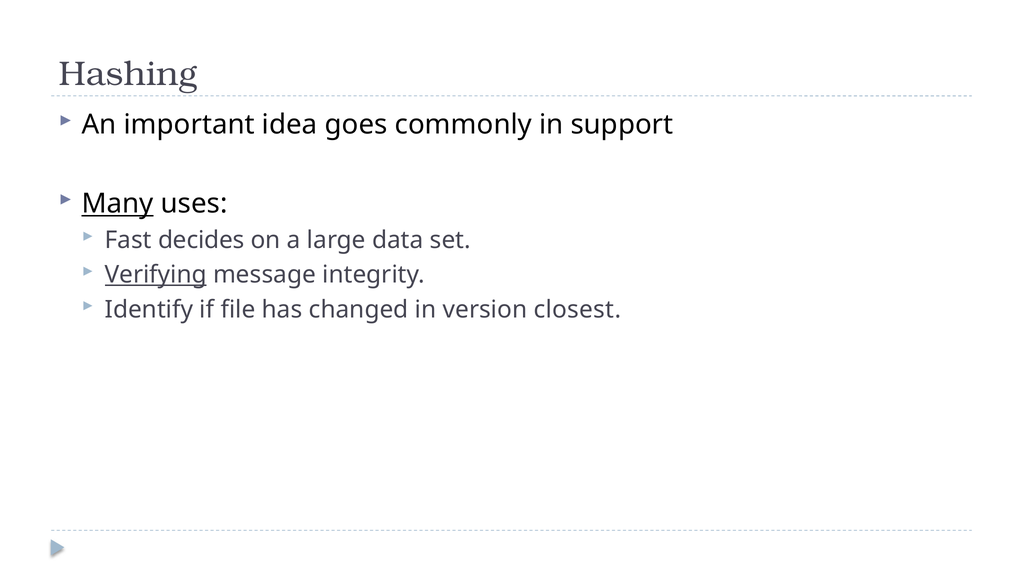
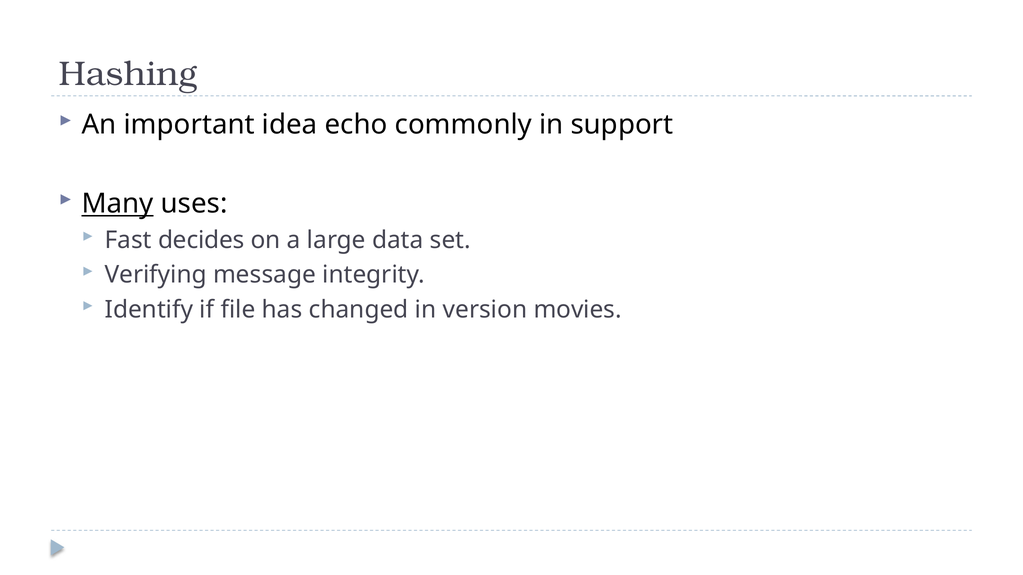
goes: goes -> echo (356, 125)
Verifying underline: present -> none (156, 275)
closest: closest -> movies (578, 310)
